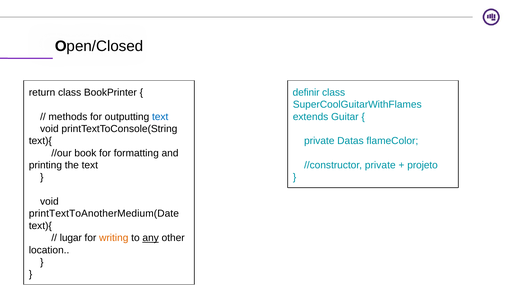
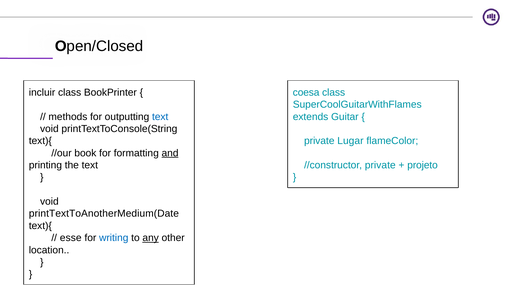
return: return -> incluir (42, 93)
definir: definir -> coesa (306, 93)
Datas: Datas -> Lugar (350, 141)
and underline: none -> present (170, 153)
lugar: lugar -> esse (71, 238)
writing colour: orange -> blue (114, 238)
